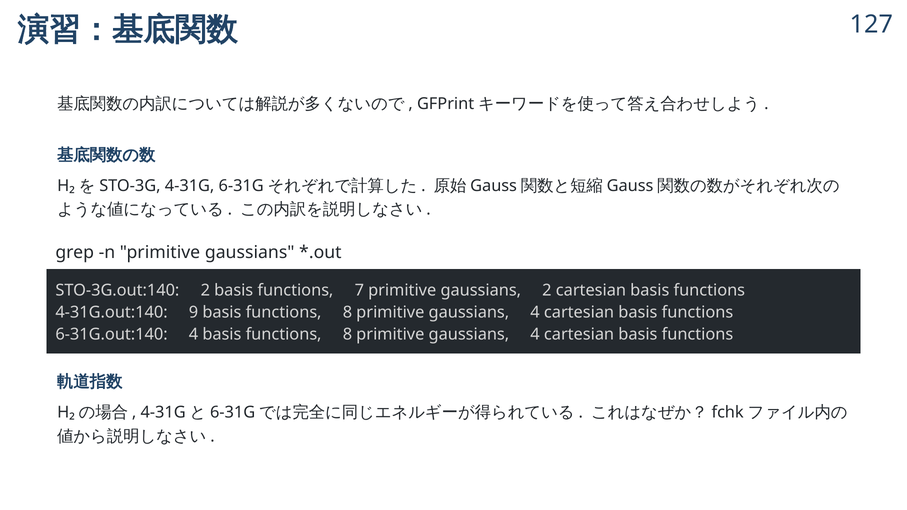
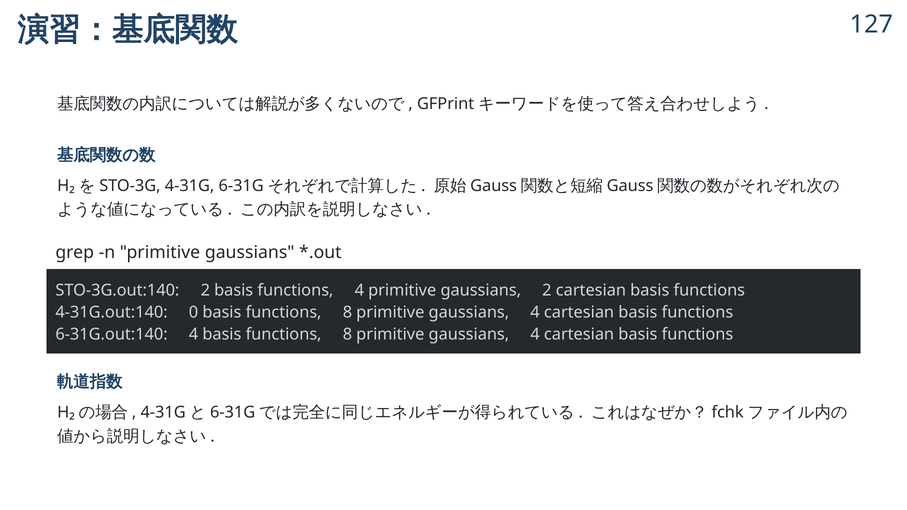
functions 7: 7 -> 4 (359, 290)
9: 9 -> 0 (193, 312)
